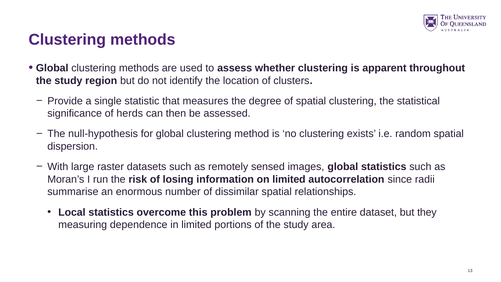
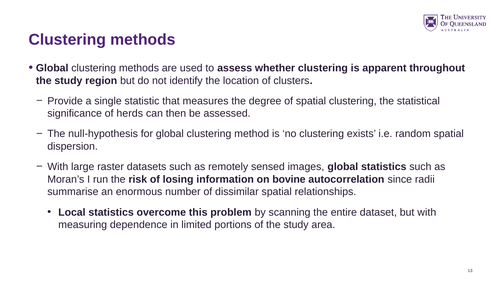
on limited: limited -> bovine (289, 179)
but they: they -> with (427, 212)
